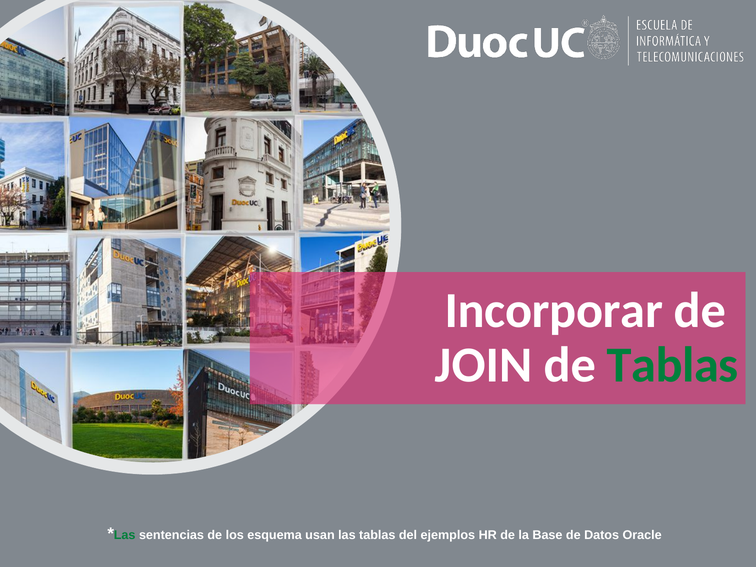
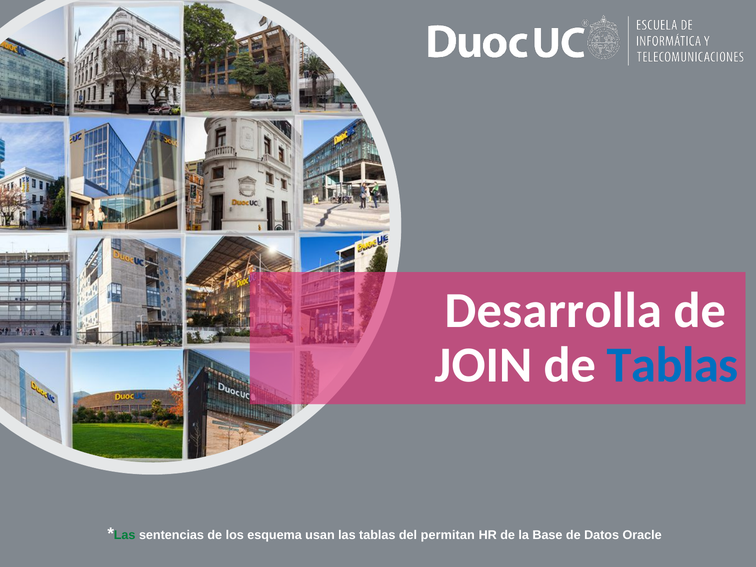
Incorporar: Incorporar -> Desarrolla (553, 311)
Tablas colour: green -> blue (673, 365)
ejemplos: ejemplos -> permitan (448, 535)
